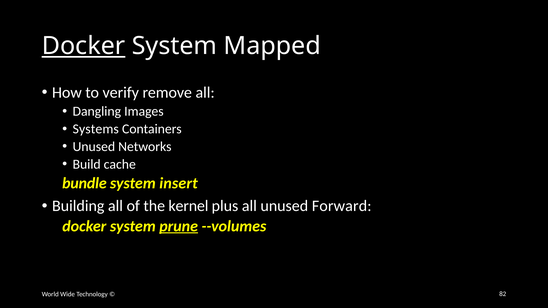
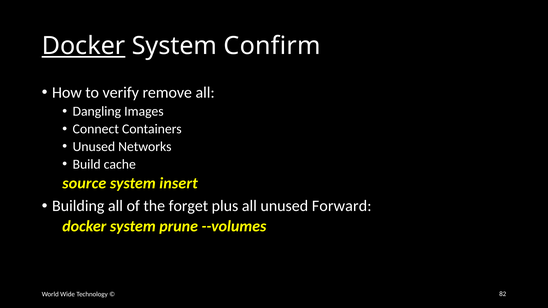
Mapped: Mapped -> Confirm (272, 46)
Systems: Systems -> Connect (96, 129)
bundle: bundle -> source (84, 183)
kernel: kernel -> forget (188, 206)
prune underline: present -> none (179, 226)
